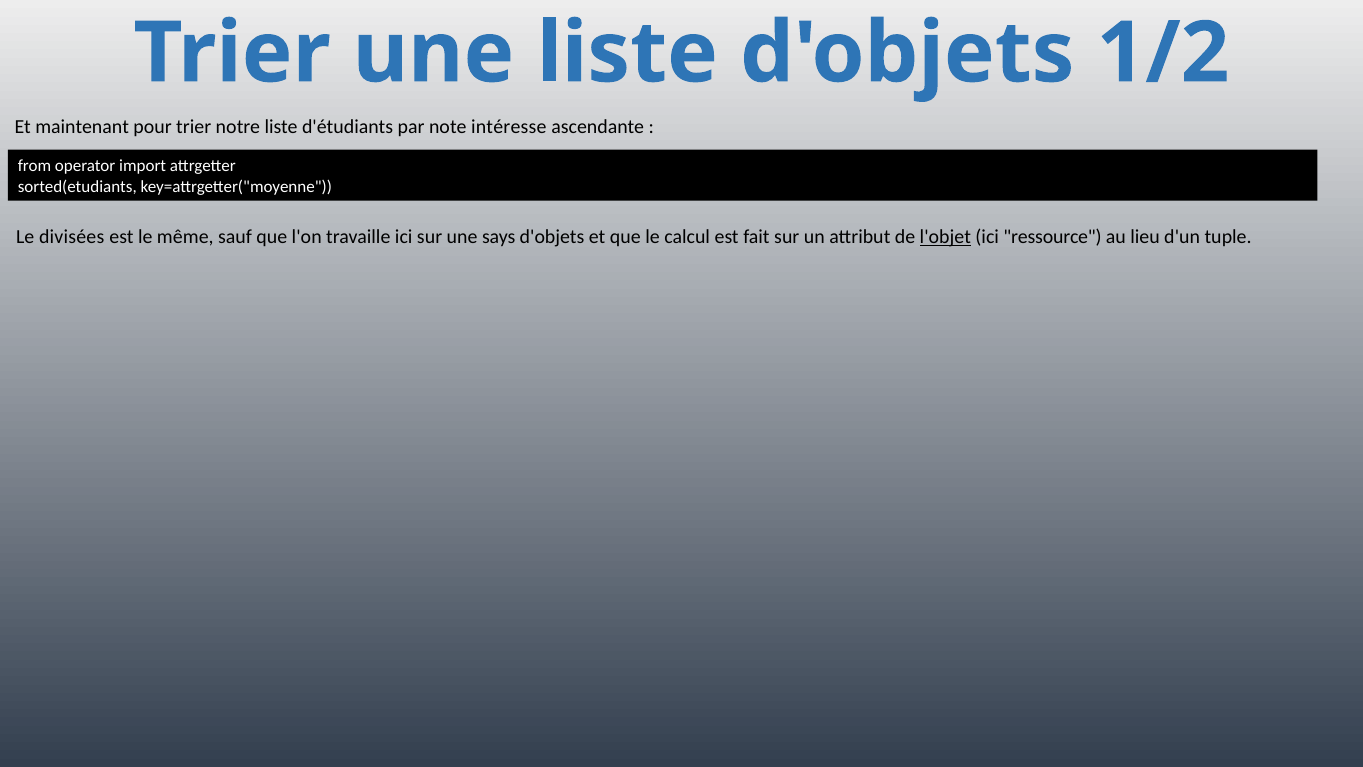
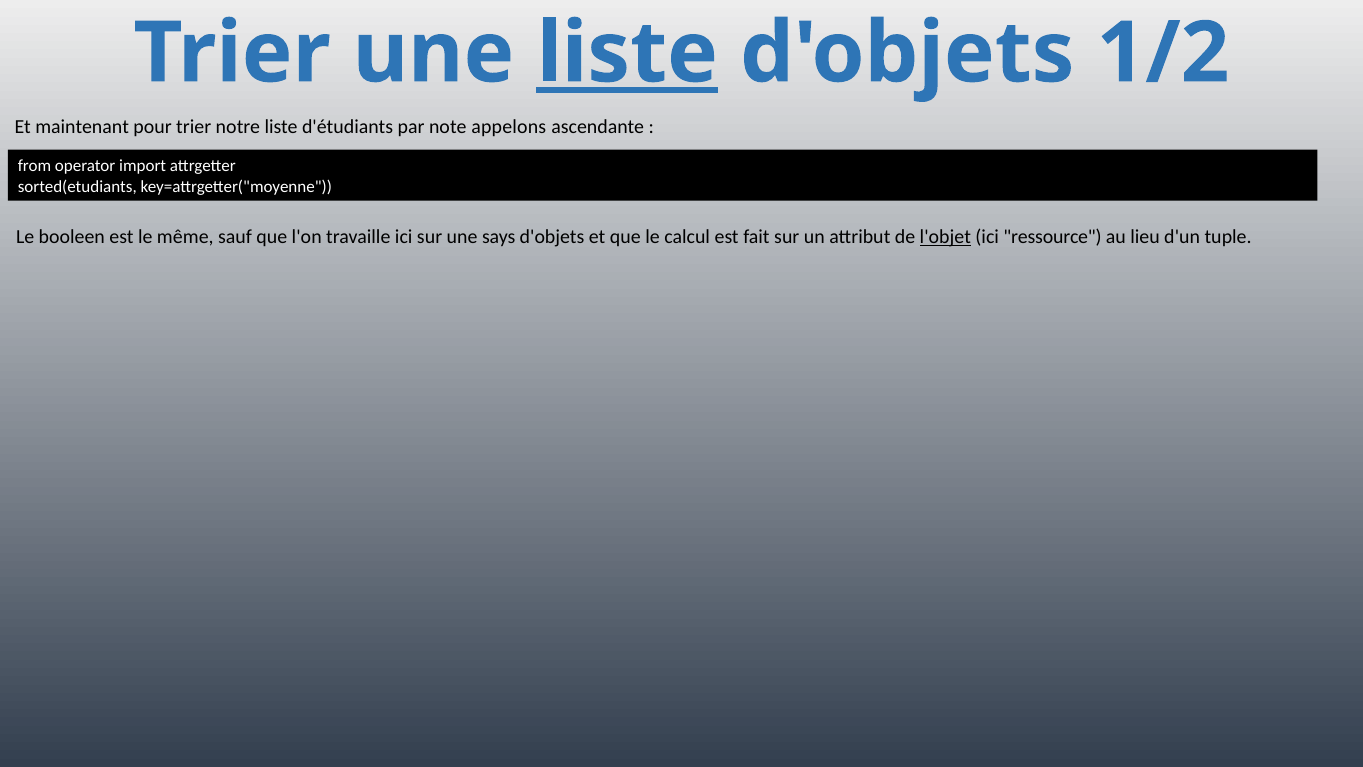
liste underline: none -> present (627, 53)
intéresse: intéresse -> appelons (509, 127)
divisées: divisées -> booleen (72, 237)
